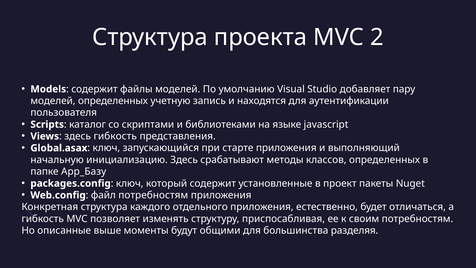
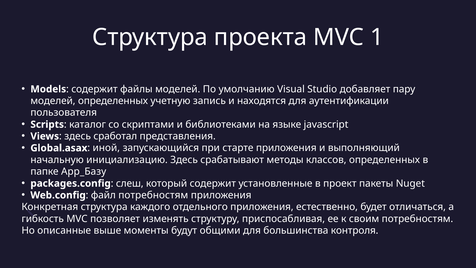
2: 2 -> 1 (377, 37)
здесь гибкость: гибкость -> сработал (115, 136)
ключ: ключ -> иной (106, 148)
ключ: ключ -> слеш (130, 183)
разделяя: разделяя -> контроля (355, 230)
